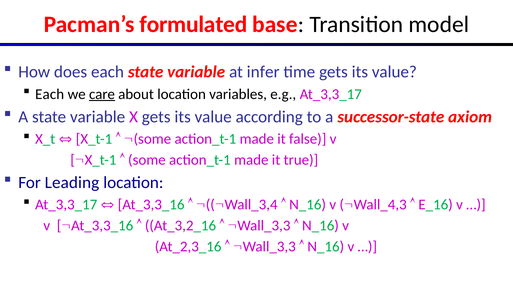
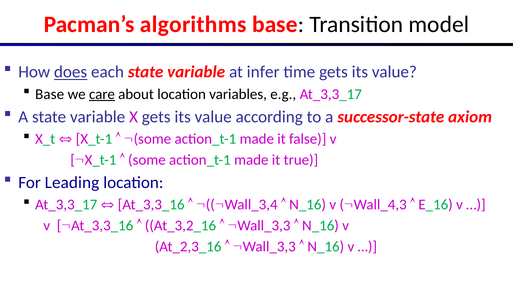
formulated: formulated -> algorithms (193, 25)
does underline: none -> present (71, 72)
Each: Each -> Base (50, 94)
